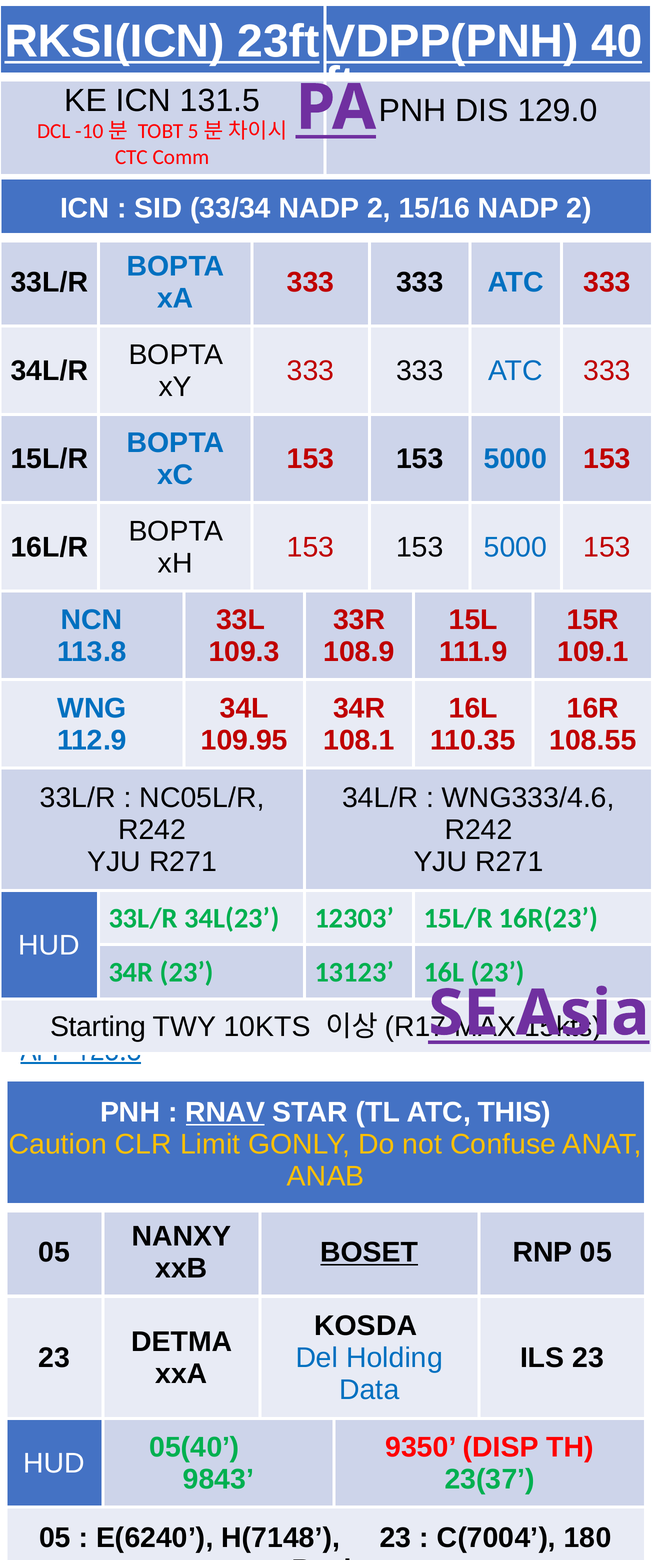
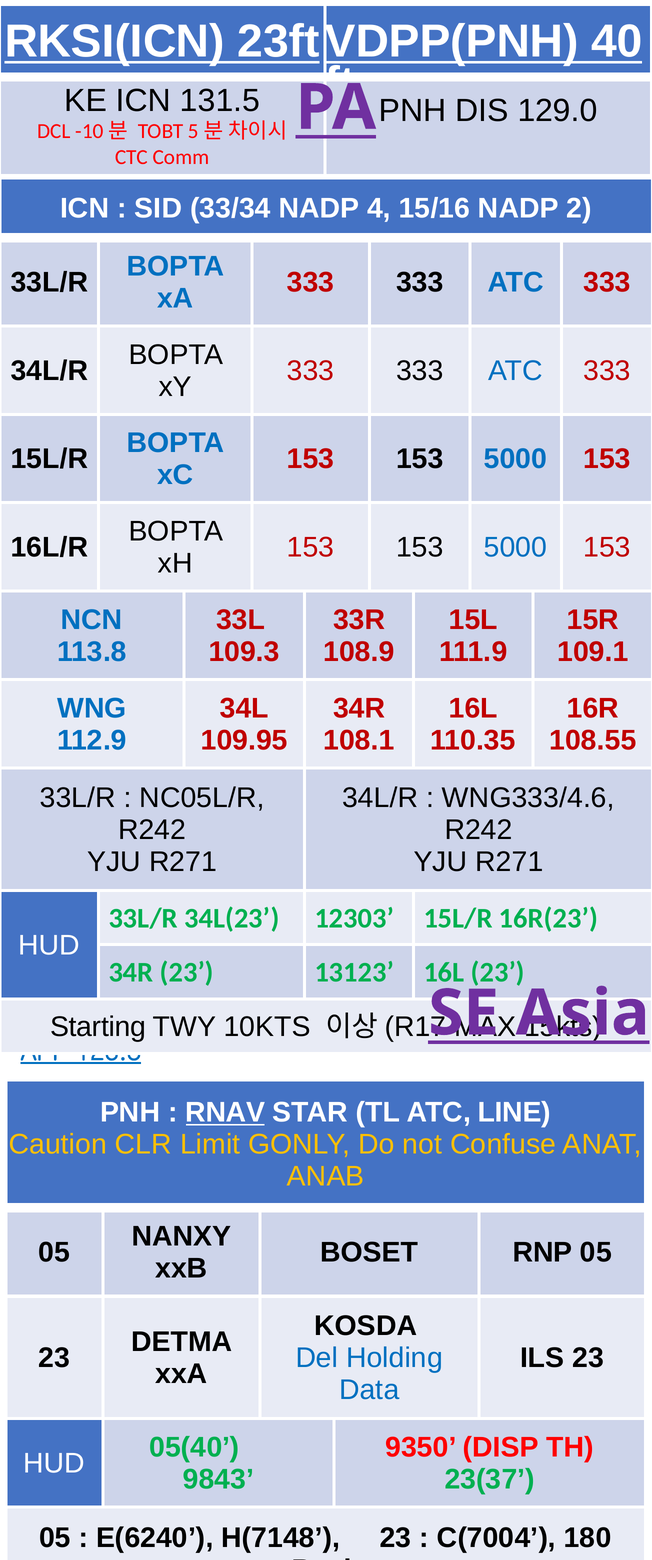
33/34 NADP 2: 2 -> 4 (379, 208)
ATC THIS: THIS -> LINE (514, 1112)
BOSET underline: present -> none (369, 1253)
